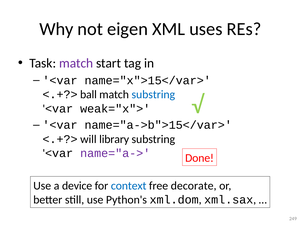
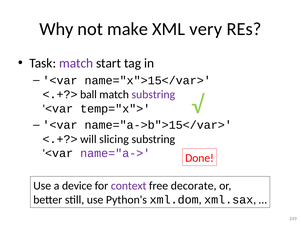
eigen: eigen -> make (128, 29)
uses: uses -> very (206, 29)
substring colour: blue -> purple (153, 94)
weak="x">: weak="x"> -> temp="x"> (115, 109)
library: library -> slicing (114, 139)
context colour: blue -> purple (129, 186)
